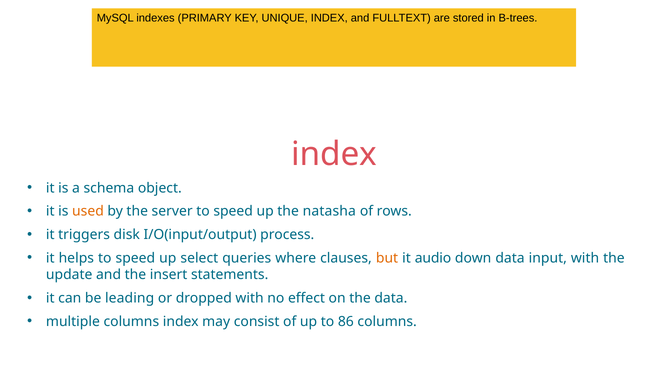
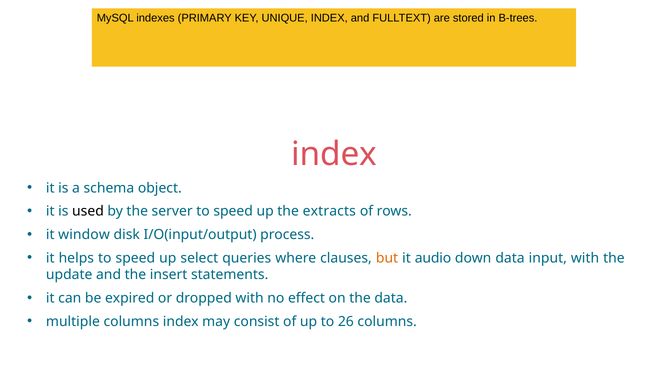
used colour: orange -> black (88, 211)
natasha: natasha -> extracts (329, 211)
triggers: triggers -> window (84, 235)
leading: leading -> expired (130, 298)
86: 86 -> 26 (346, 321)
